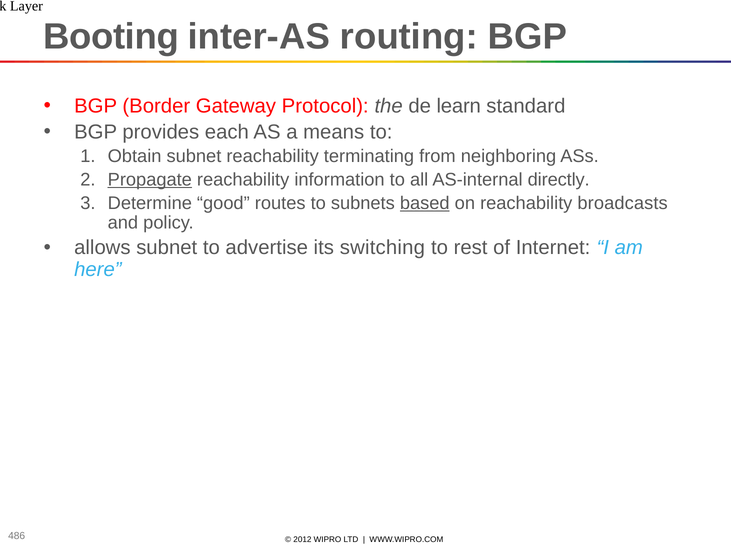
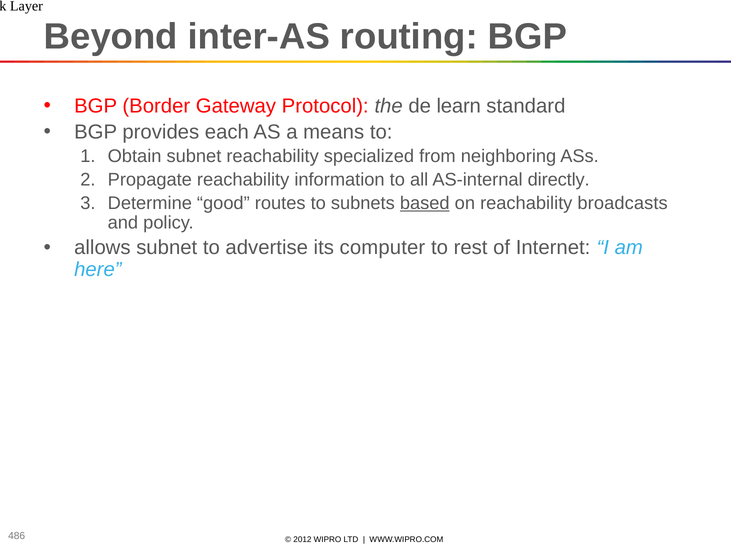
Booting: Booting -> Beyond (111, 37)
terminating: terminating -> specialized (369, 156)
Propagate underline: present -> none (150, 180)
switching: switching -> computer (382, 248)
